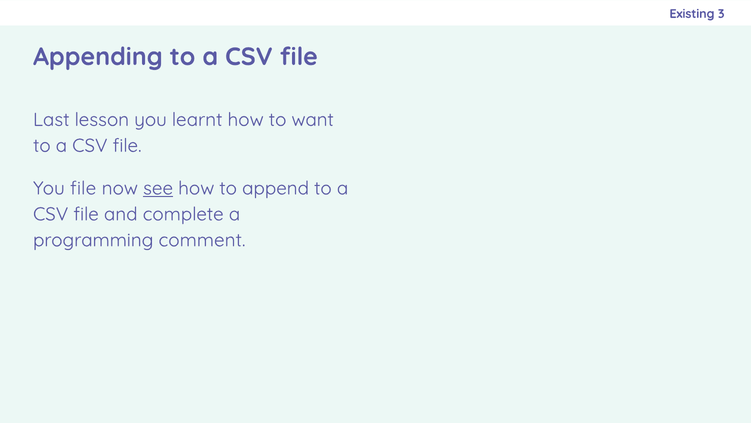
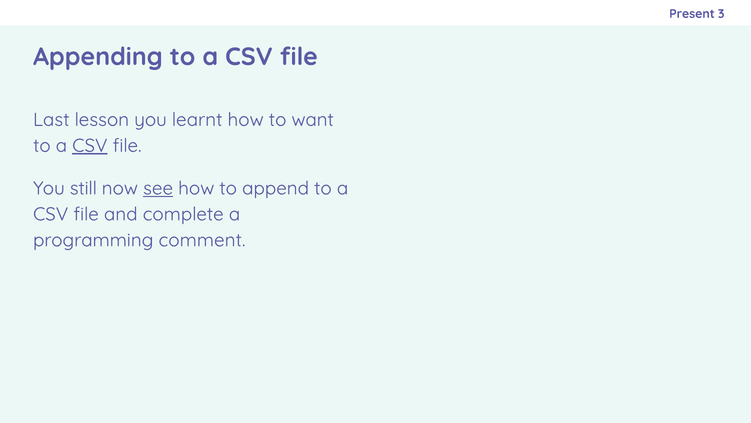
Existing: Existing -> Present (692, 14)
CSV underline: none -> present (90, 145)
You file: file -> still (83, 188)
